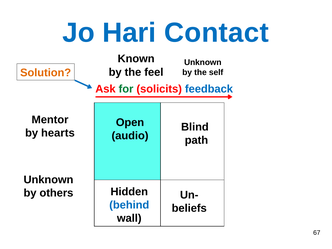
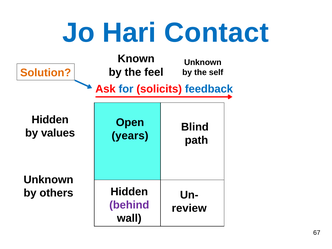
for colour: green -> blue (126, 89)
Mentor: Mentor -> Hidden (50, 120)
hearts: hearts -> values (58, 133)
audio: audio -> years (130, 136)
behind colour: blue -> purple (129, 205)
beliefs: beliefs -> review (189, 208)
